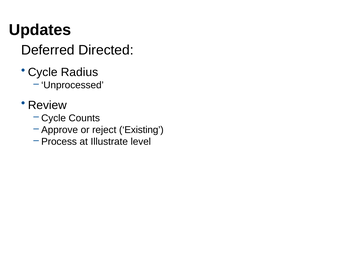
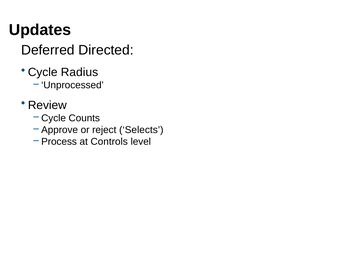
Existing: Existing -> Selects (141, 130)
Illustrate: Illustrate -> Controls (109, 142)
